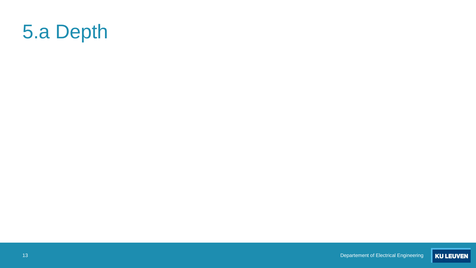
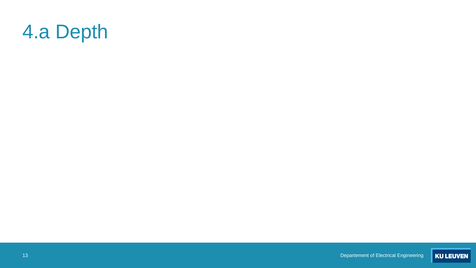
5.a: 5.a -> 4.a (36, 32)
